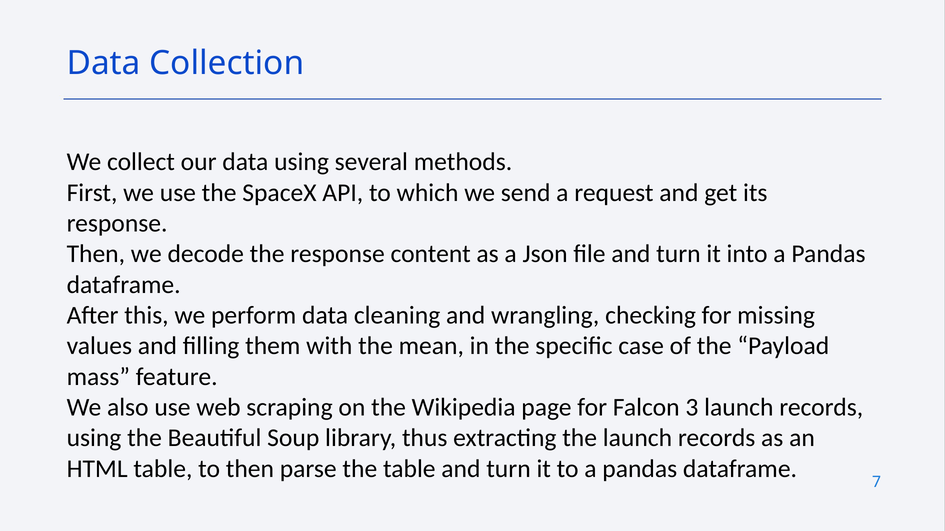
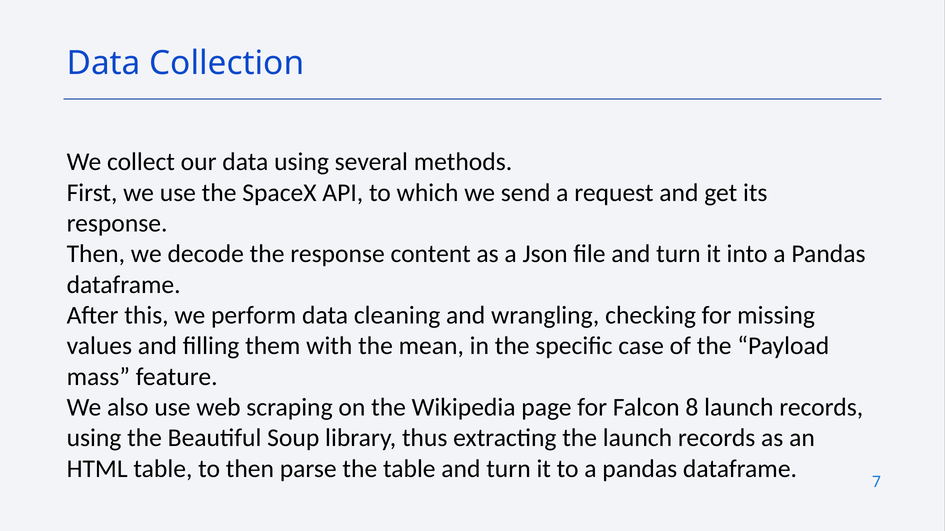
3: 3 -> 8 (692, 408)
